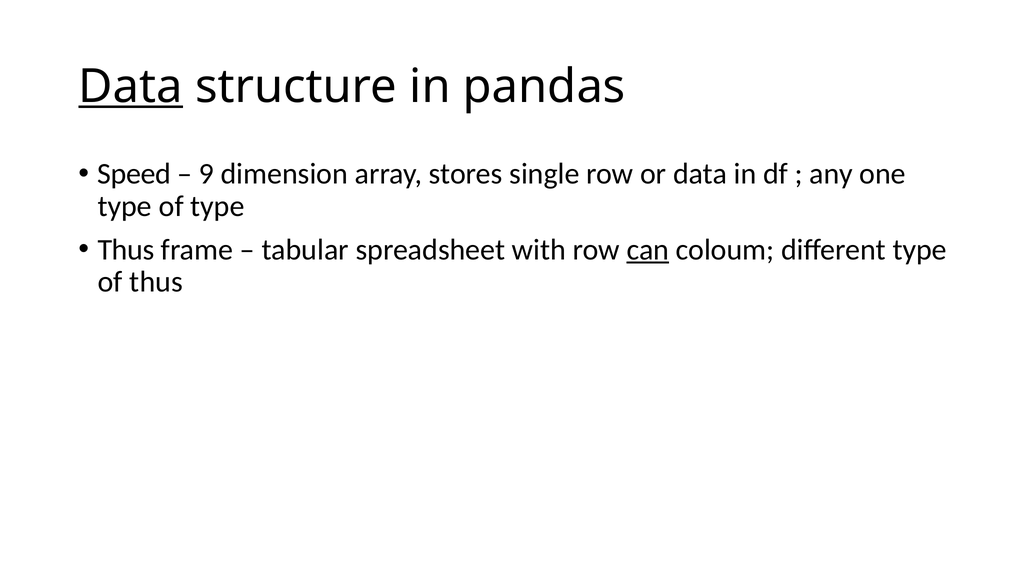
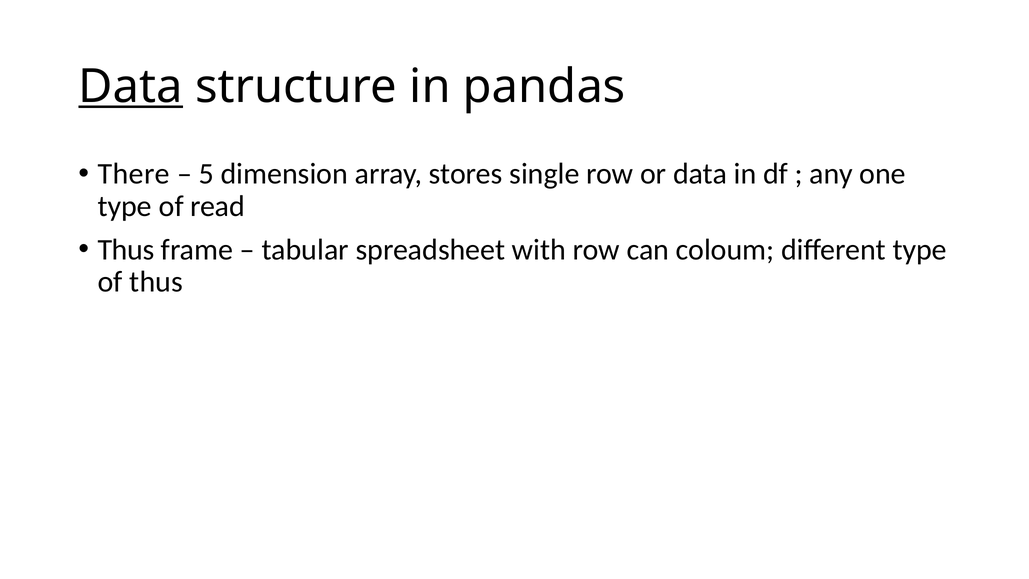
Speed: Speed -> There (134, 174)
9: 9 -> 5 (206, 174)
of type: type -> read (218, 206)
can underline: present -> none (648, 250)
